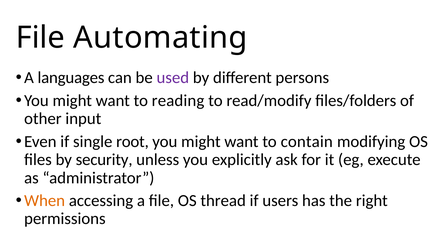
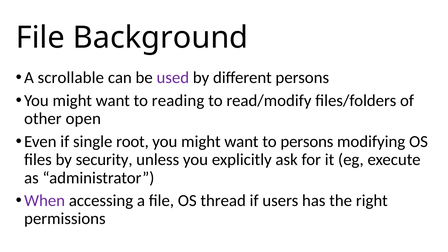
Automating: Automating -> Background (161, 38)
languages: languages -> scrollable (71, 78)
input: input -> open (83, 119)
to contain: contain -> persons (307, 142)
When colour: orange -> purple (45, 201)
